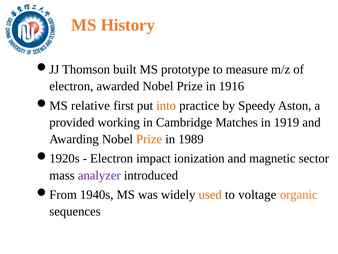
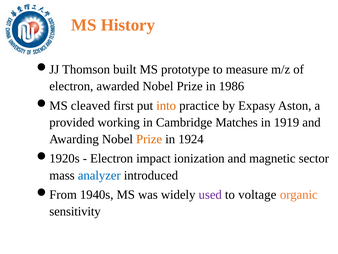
1916: 1916 -> 1986 (232, 86)
relative: relative -> cleaved (90, 105)
Speedy: Speedy -> Expasy (257, 105)
1989: 1989 -> 1924 (191, 139)
analyzer colour: purple -> blue (99, 175)
used colour: orange -> purple (210, 194)
sequences: sequences -> sensitivity (75, 211)
